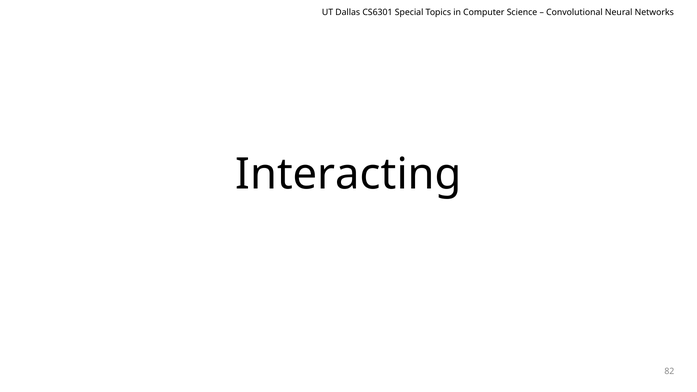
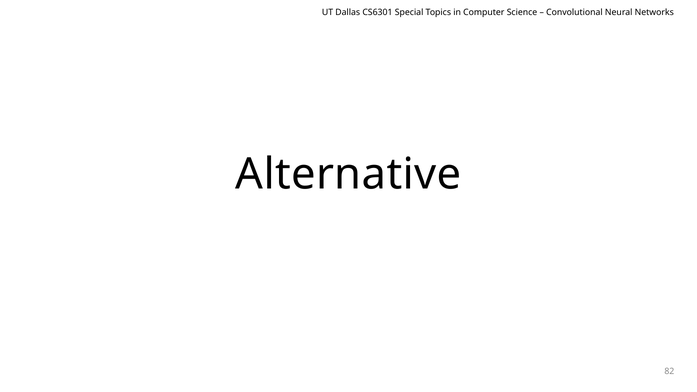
Interacting: Interacting -> Alternative (348, 174)
